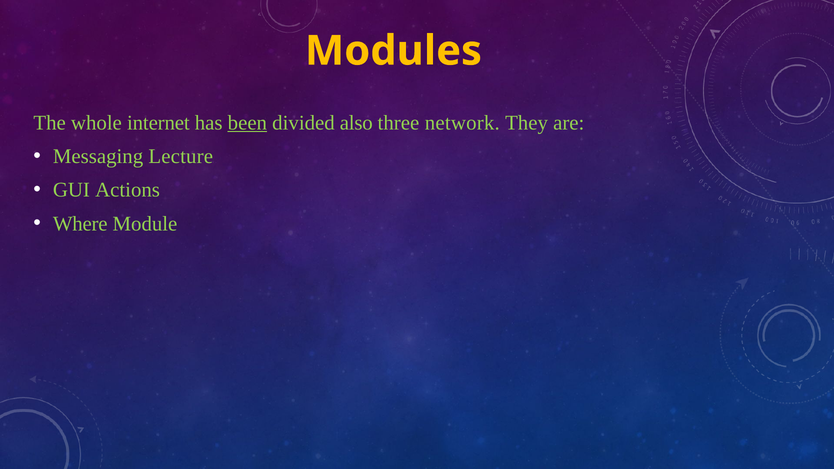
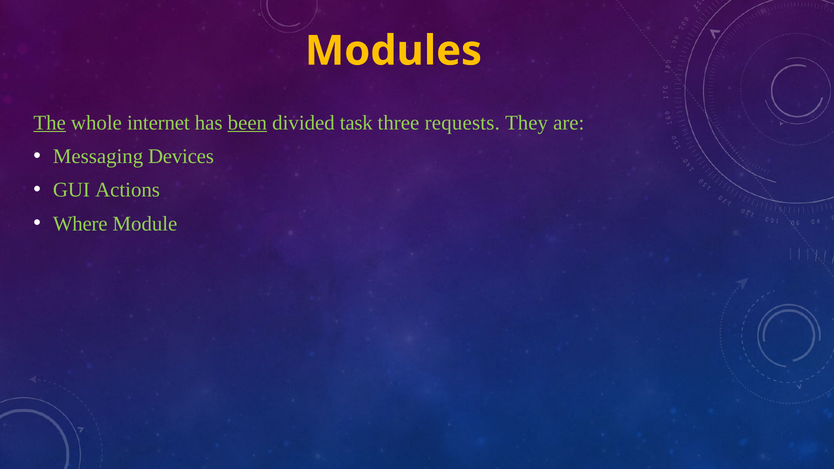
The underline: none -> present (50, 123)
also: also -> task (356, 123)
network: network -> requests (462, 123)
Lecture: Lecture -> Devices (181, 156)
